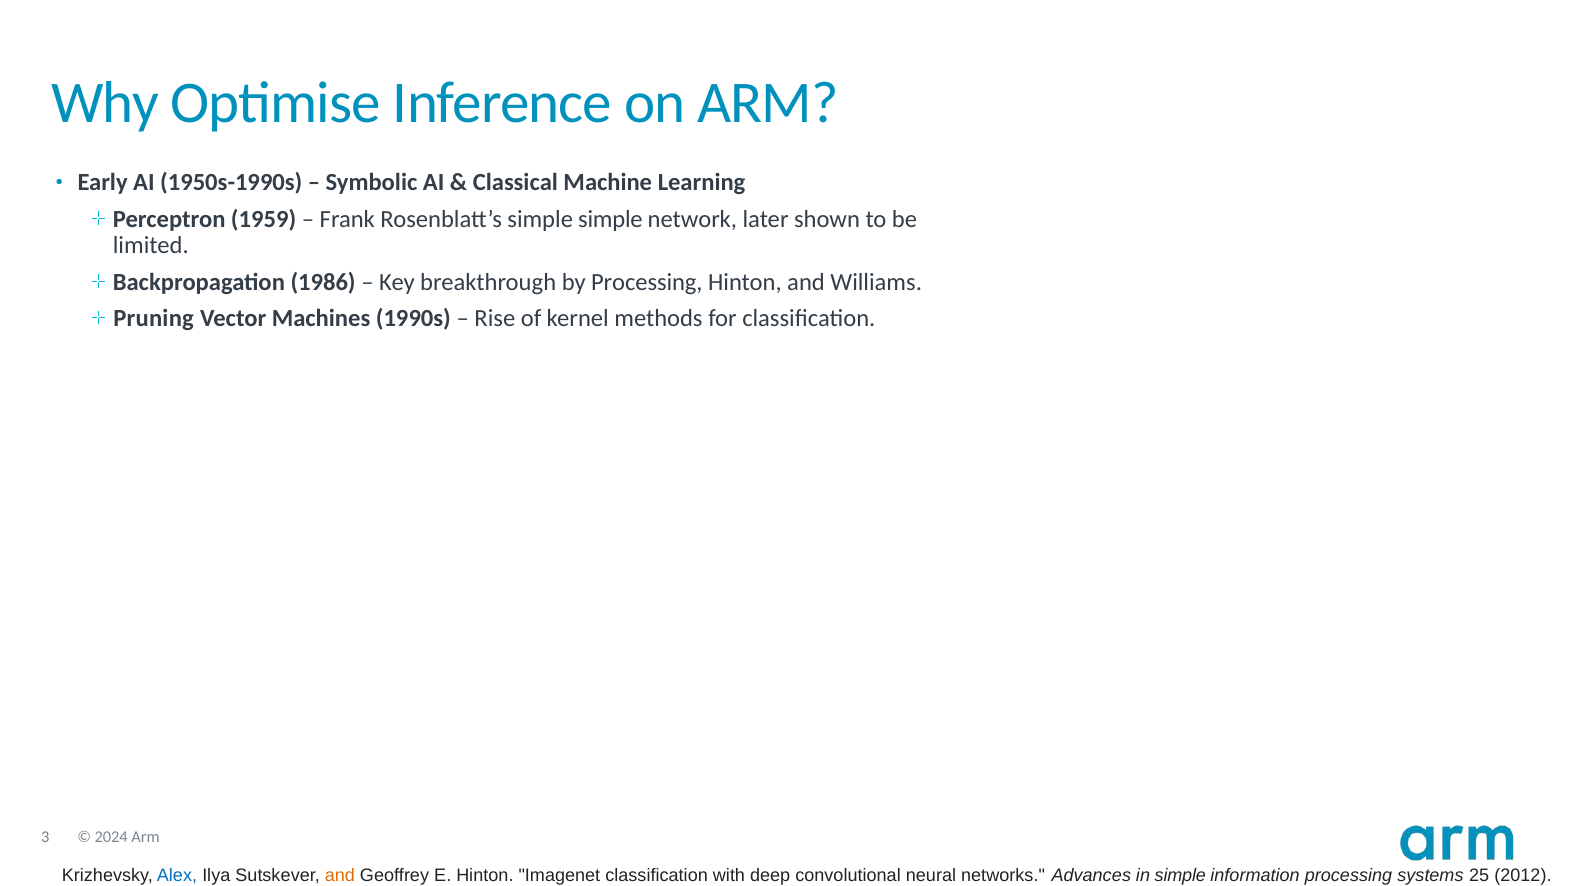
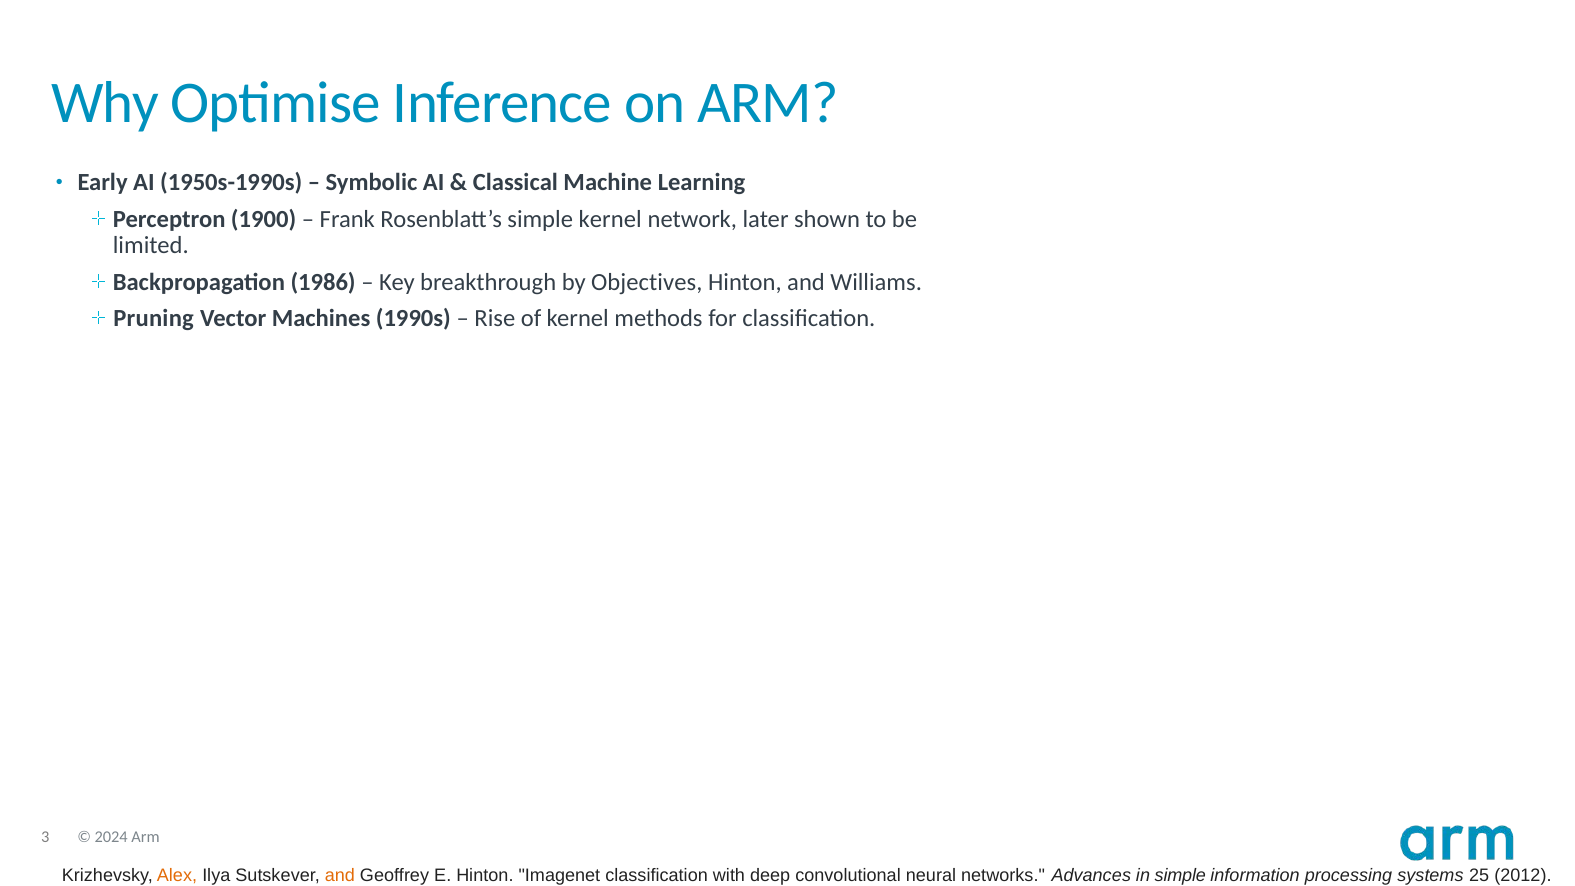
1959: 1959 -> 1900 (264, 219)
simple simple: simple -> kernel (610, 219)
by Processing: Processing -> Objectives (647, 282)
Alex colour: blue -> orange (177, 876)
